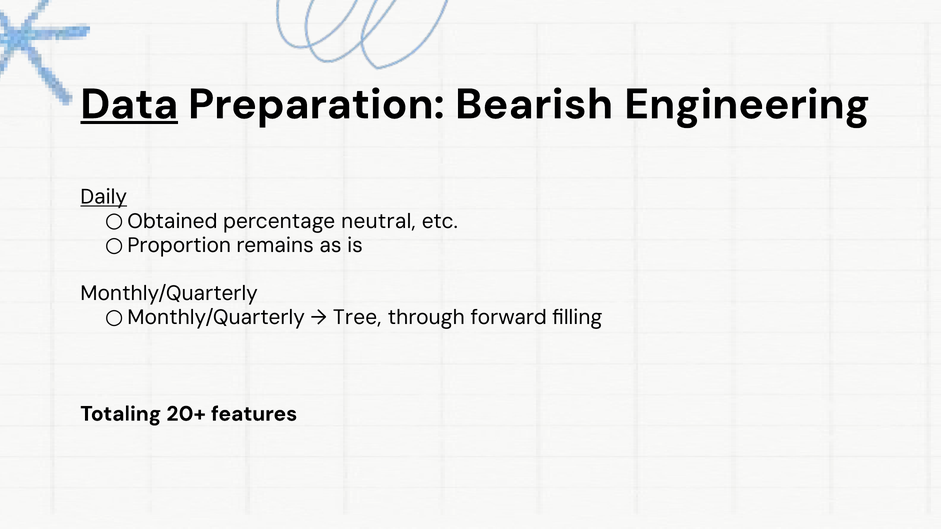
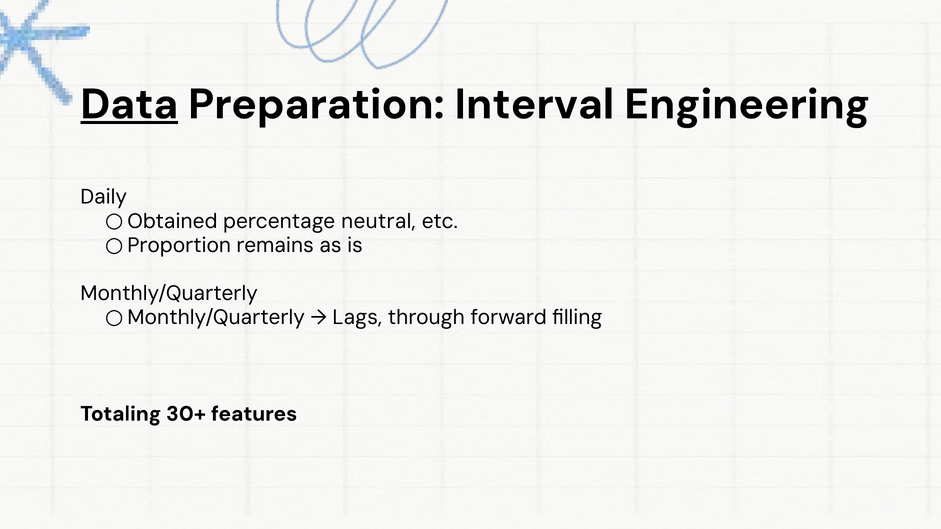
Bearish: Bearish -> Interval (534, 104)
Daily underline: present -> none (104, 197)
Tree: Tree -> Lags (357, 318)
20+: 20+ -> 30+ (186, 414)
